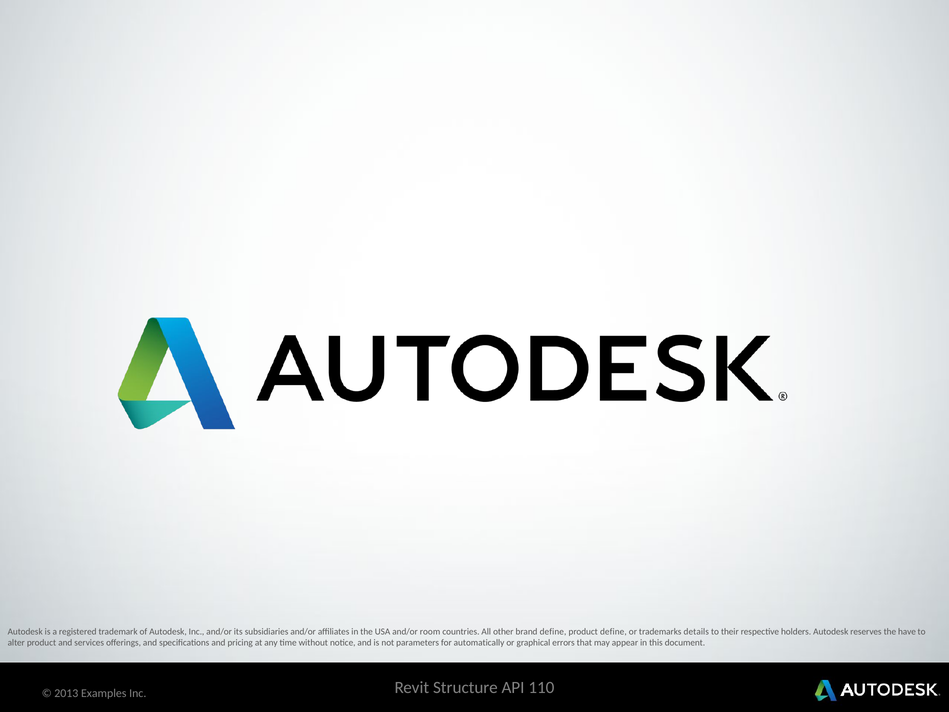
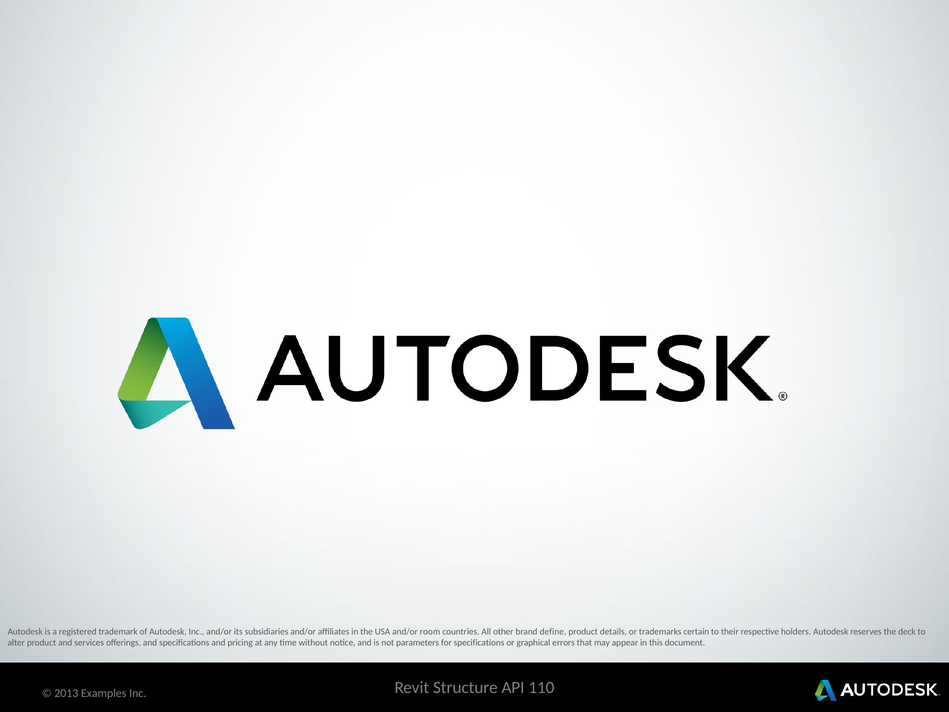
product define: define -> details (613, 631)
details: details -> certain (696, 631)
have: have -> deck (907, 631)
for automatically: automatically -> specifications (479, 642)
